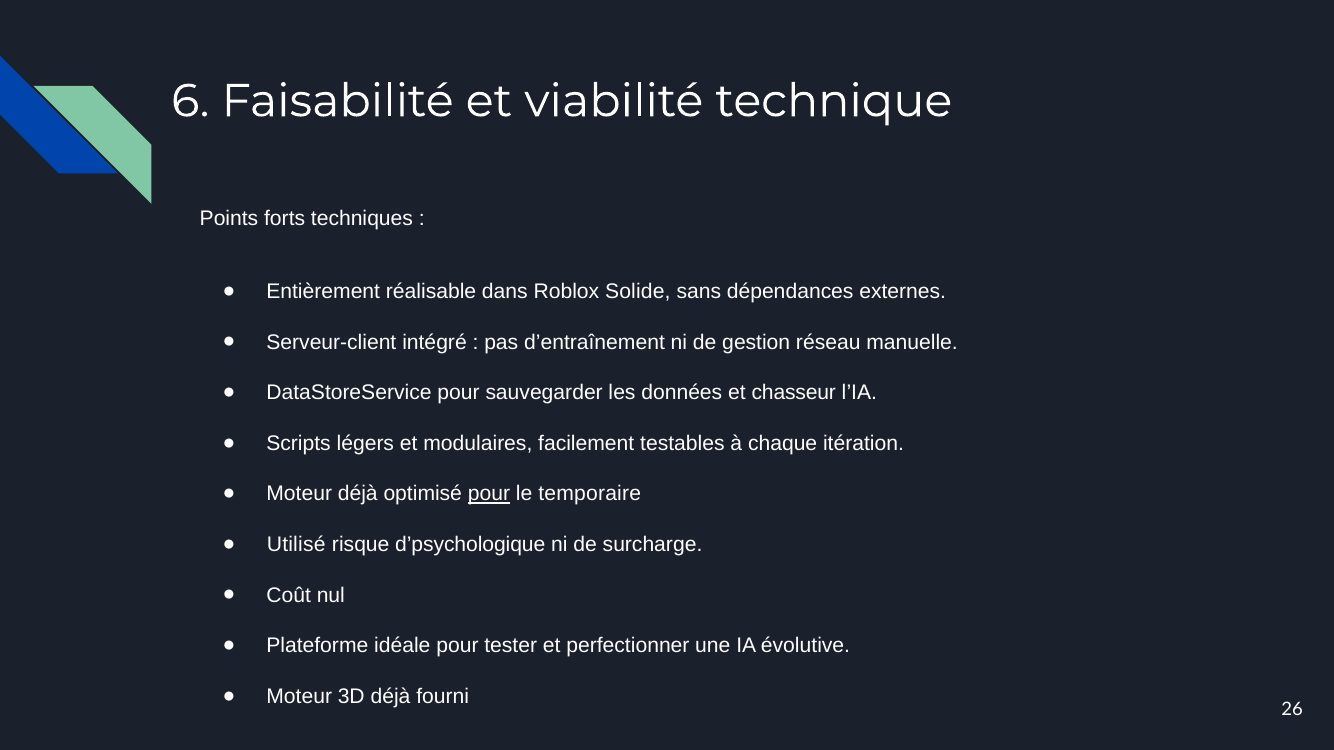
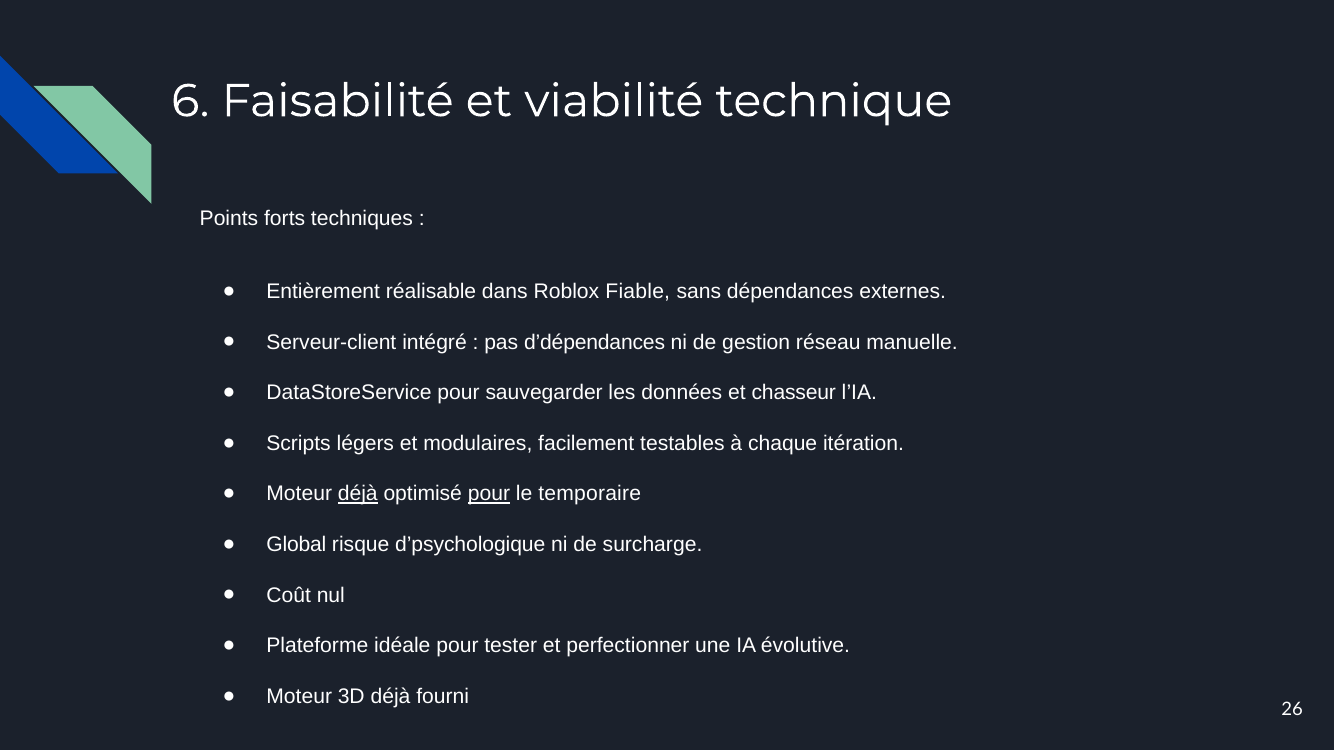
Solide: Solide -> Fiable (638, 292)
d’entraînement: d’entraînement -> d’dépendances (595, 342)
déjà underline: none -> present (358, 494)
Utilisé: Utilisé -> Global (296, 545)
